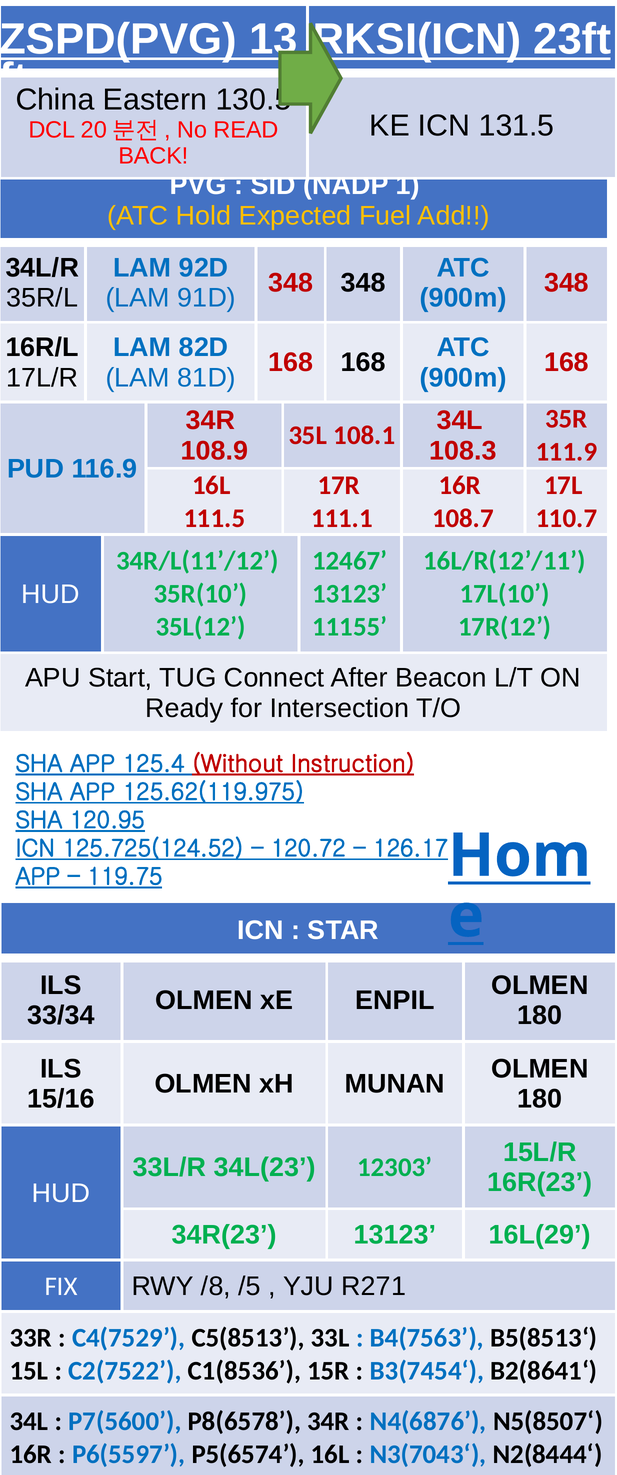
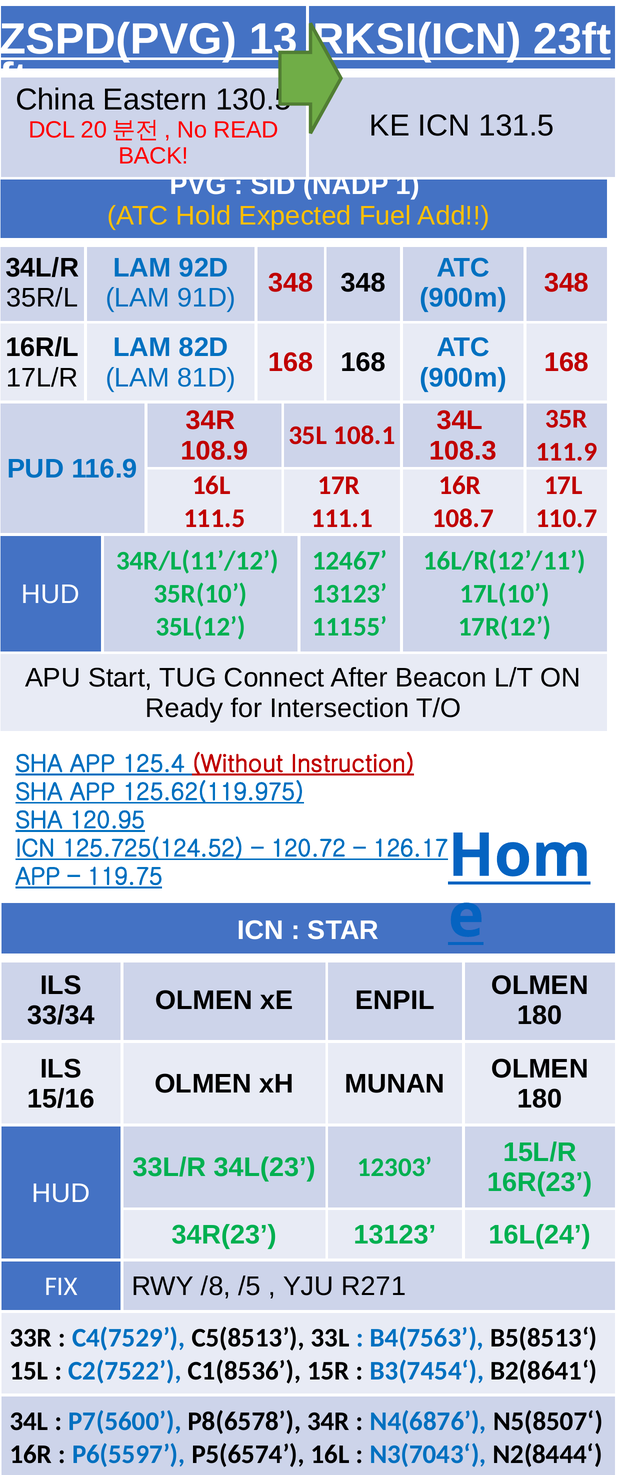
16L(29: 16L(29 -> 16L(24 (540, 1236)
